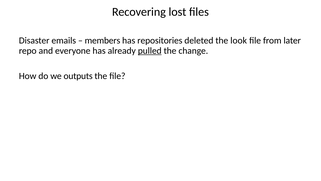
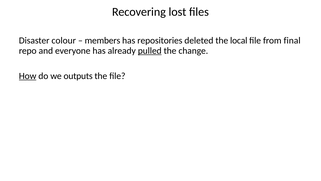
emails: emails -> colour (64, 40)
look: look -> local (239, 40)
later: later -> final (292, 40)
How underline: none -> present (28, 76)
